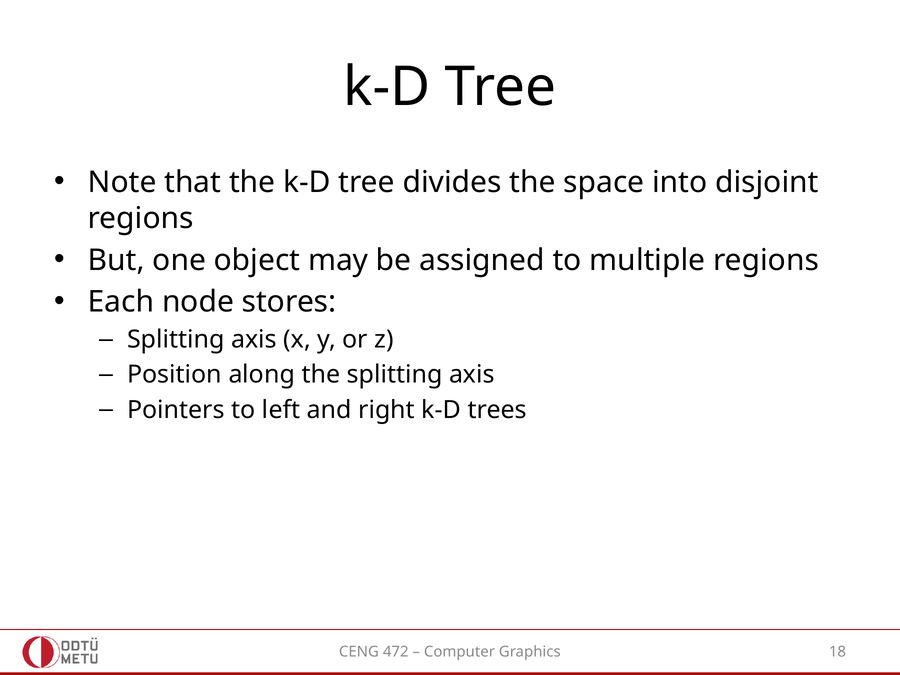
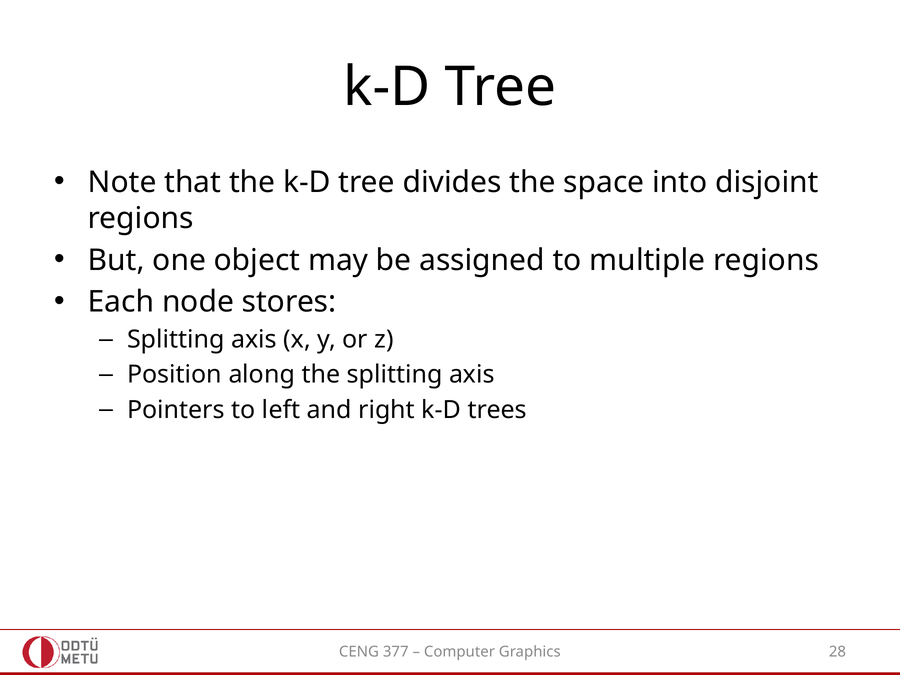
472: 472 -> 377 (396, 652)
18: 18 -> 28 (837, 652)
